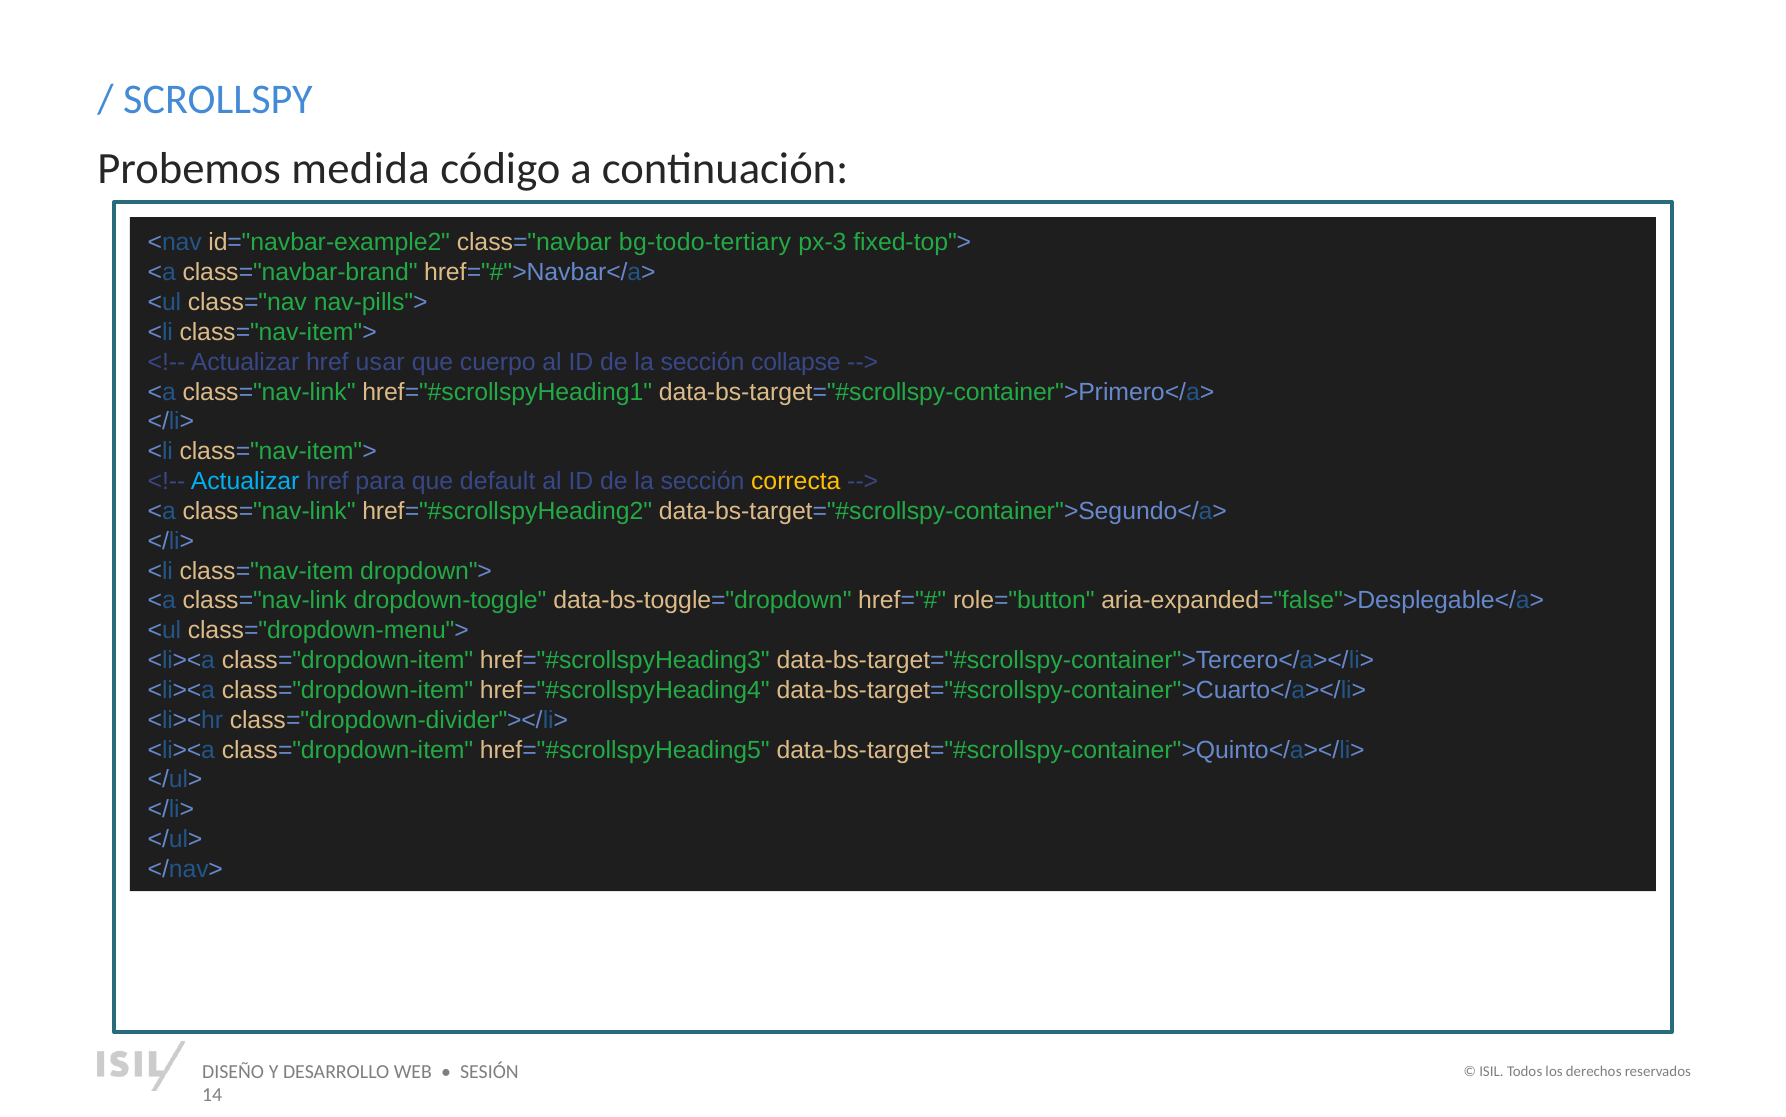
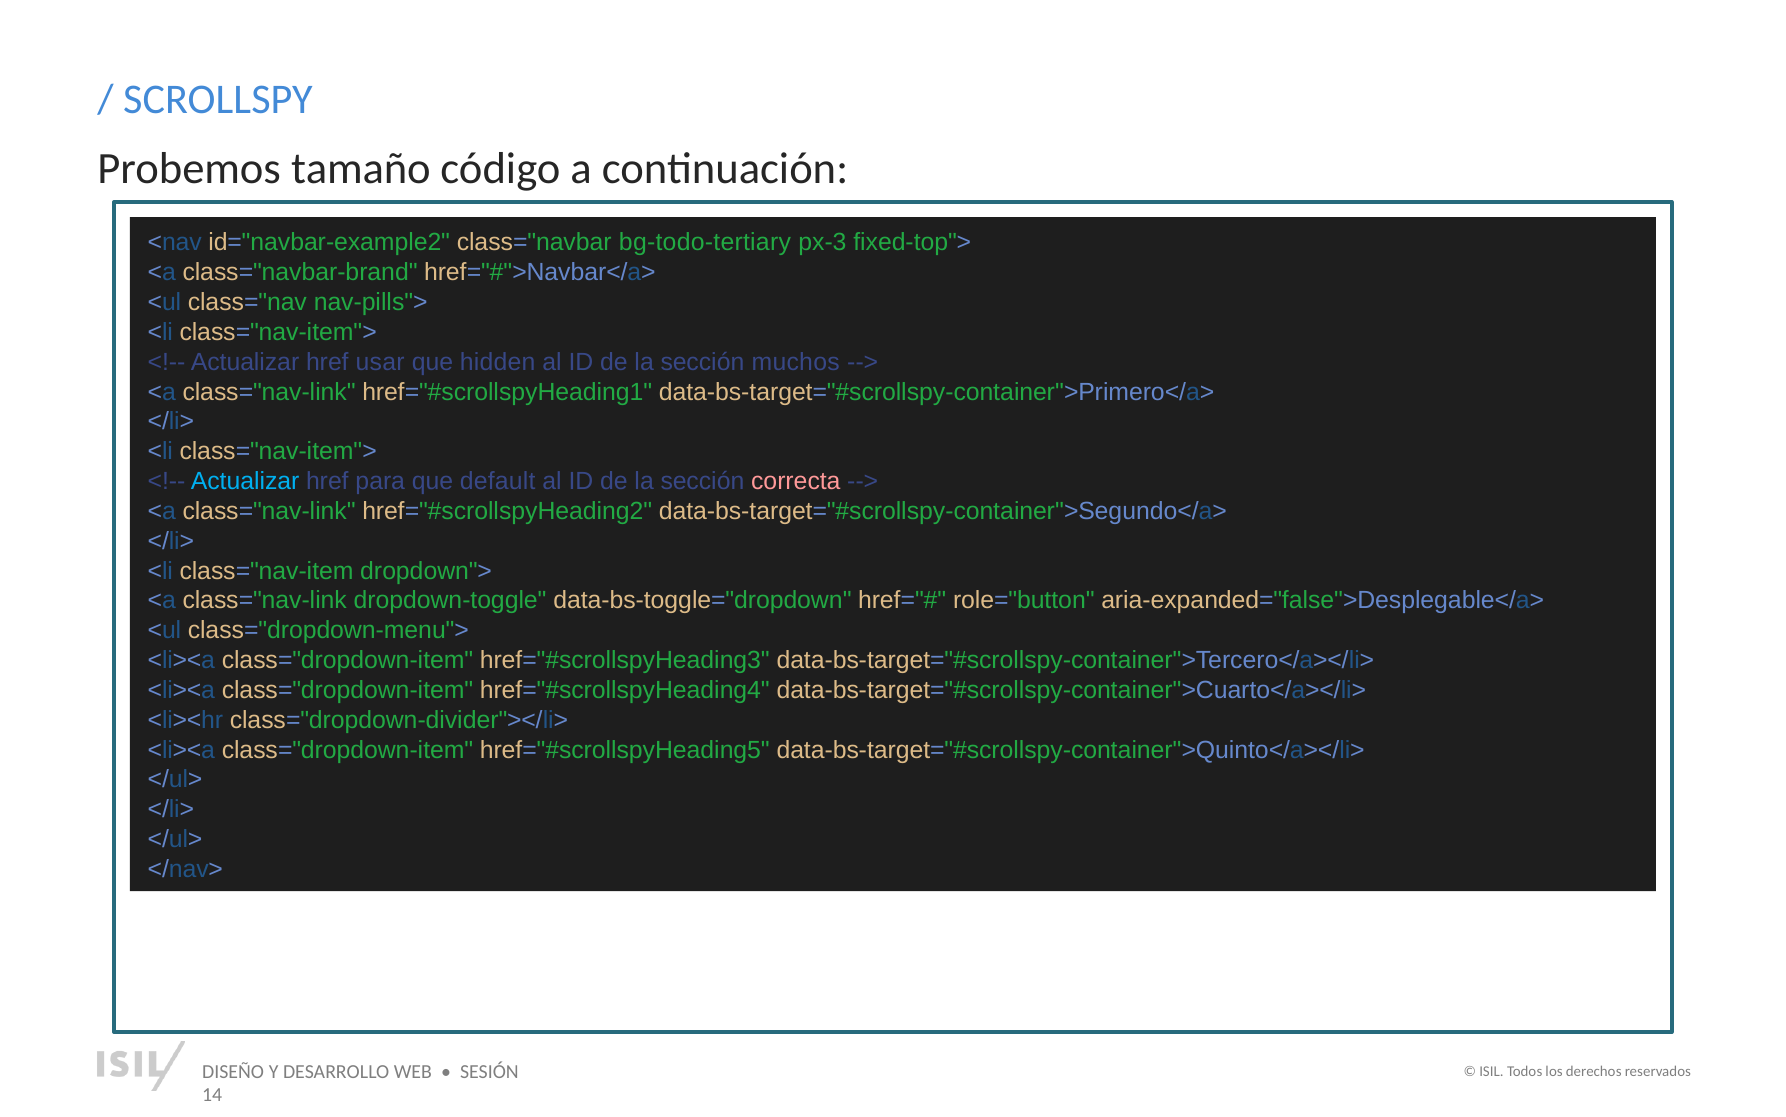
medida: medida -> tamaño (361, 168)
cuerpo: cuerpo -> hidden (498, 362)
collapse: collapse -> muchos (796, 362)
correcta colour: yellow -> pink (796, 481)
